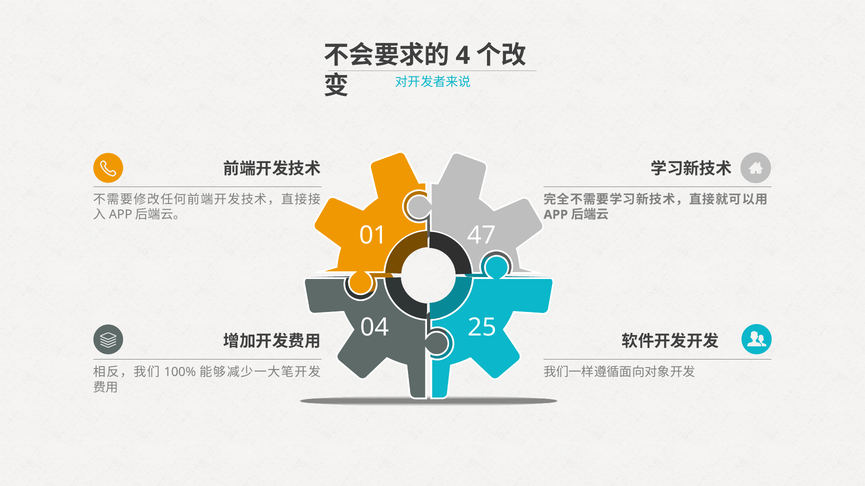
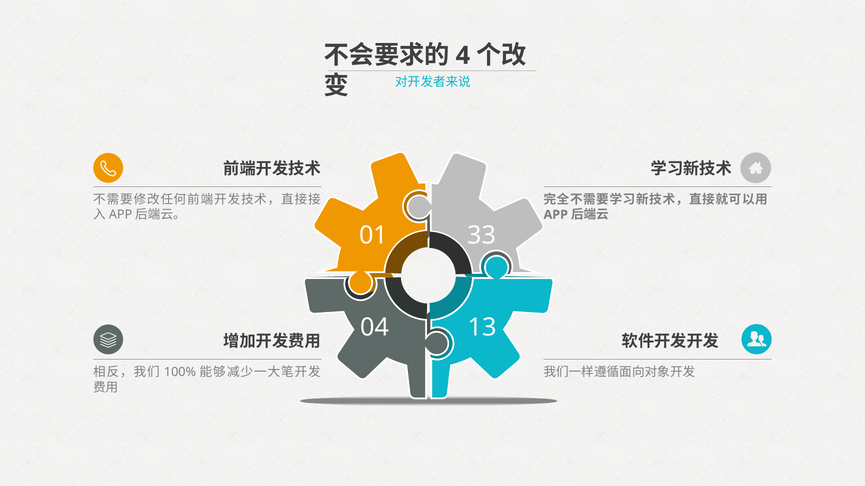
47: 47 -> 33 (482, 236)
25: 25 -> 13 (482, 328)
